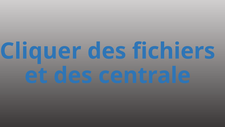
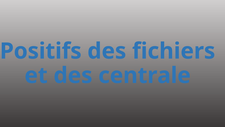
Cliquer: Cliquer -> Positifs (41, 51)
